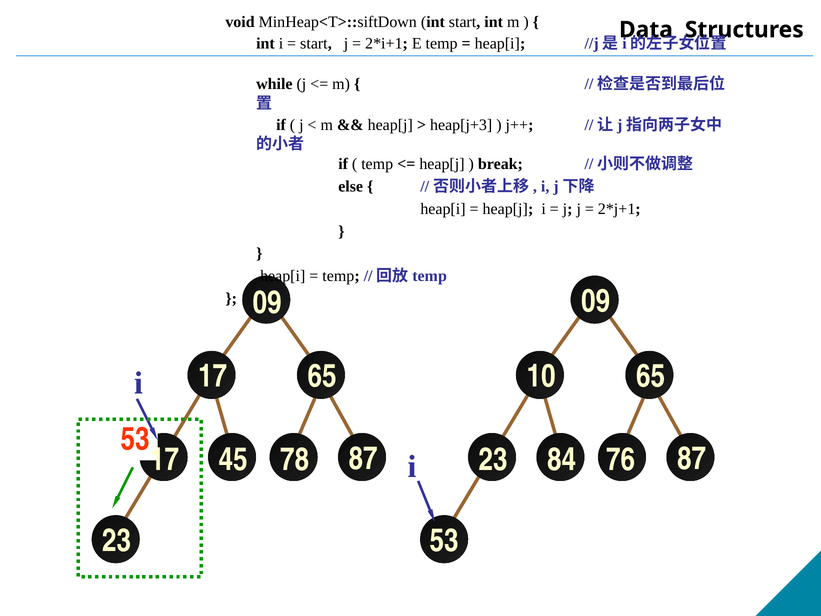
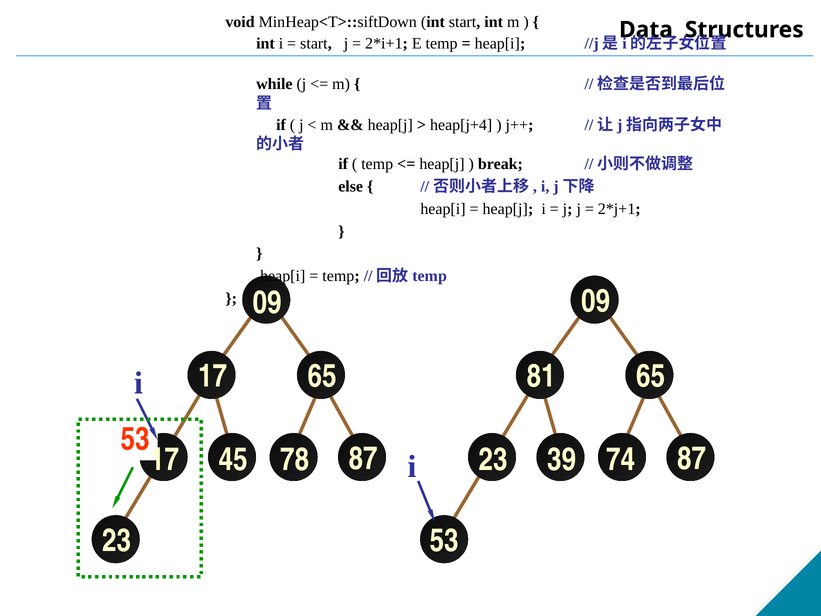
heap[j+3: heap[j+3 -> heap[j+4 (461, 125)
10: 10 -> 81 (541, 376)
84: 84 -> 39 (562, 460)
76: 76 -> 74 (621, 460)
